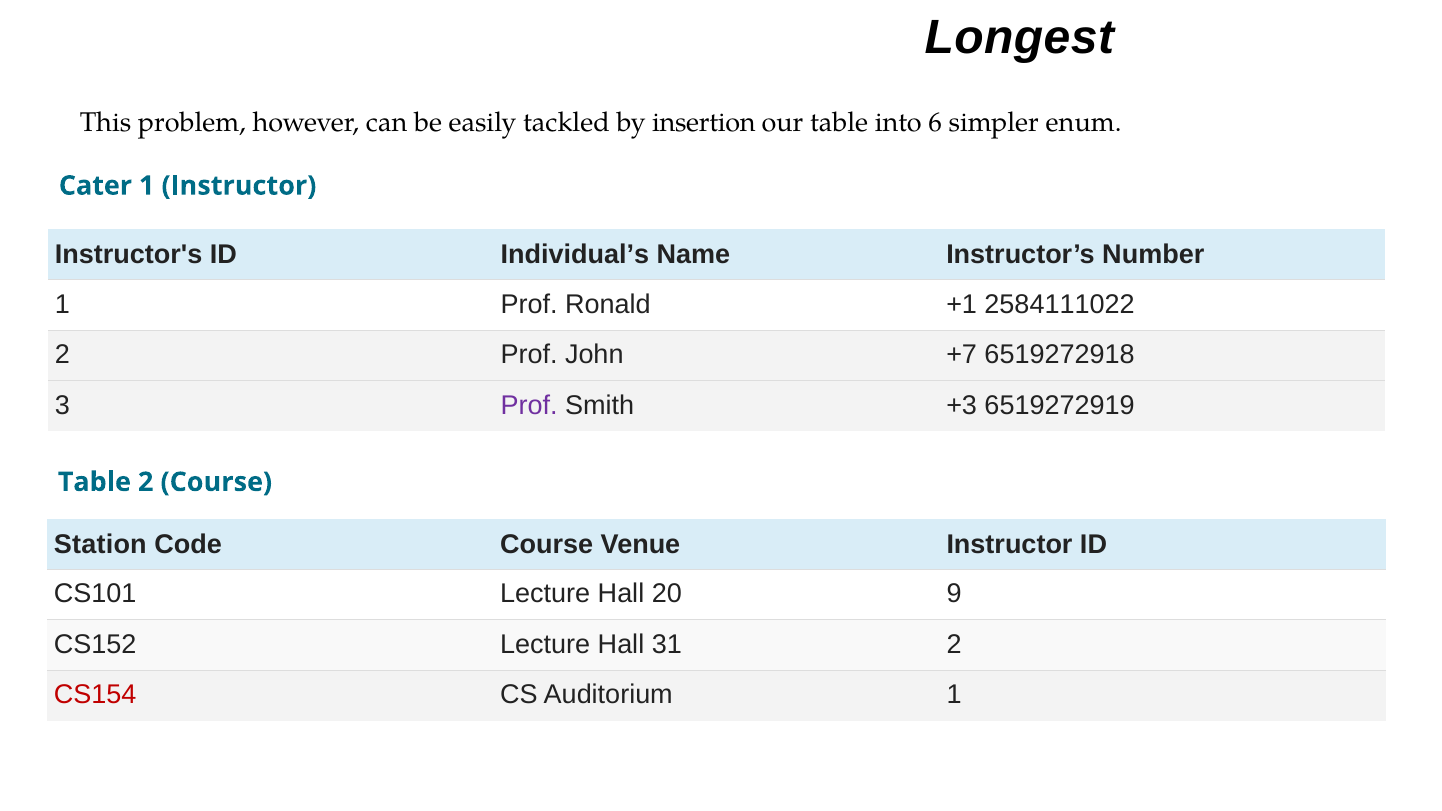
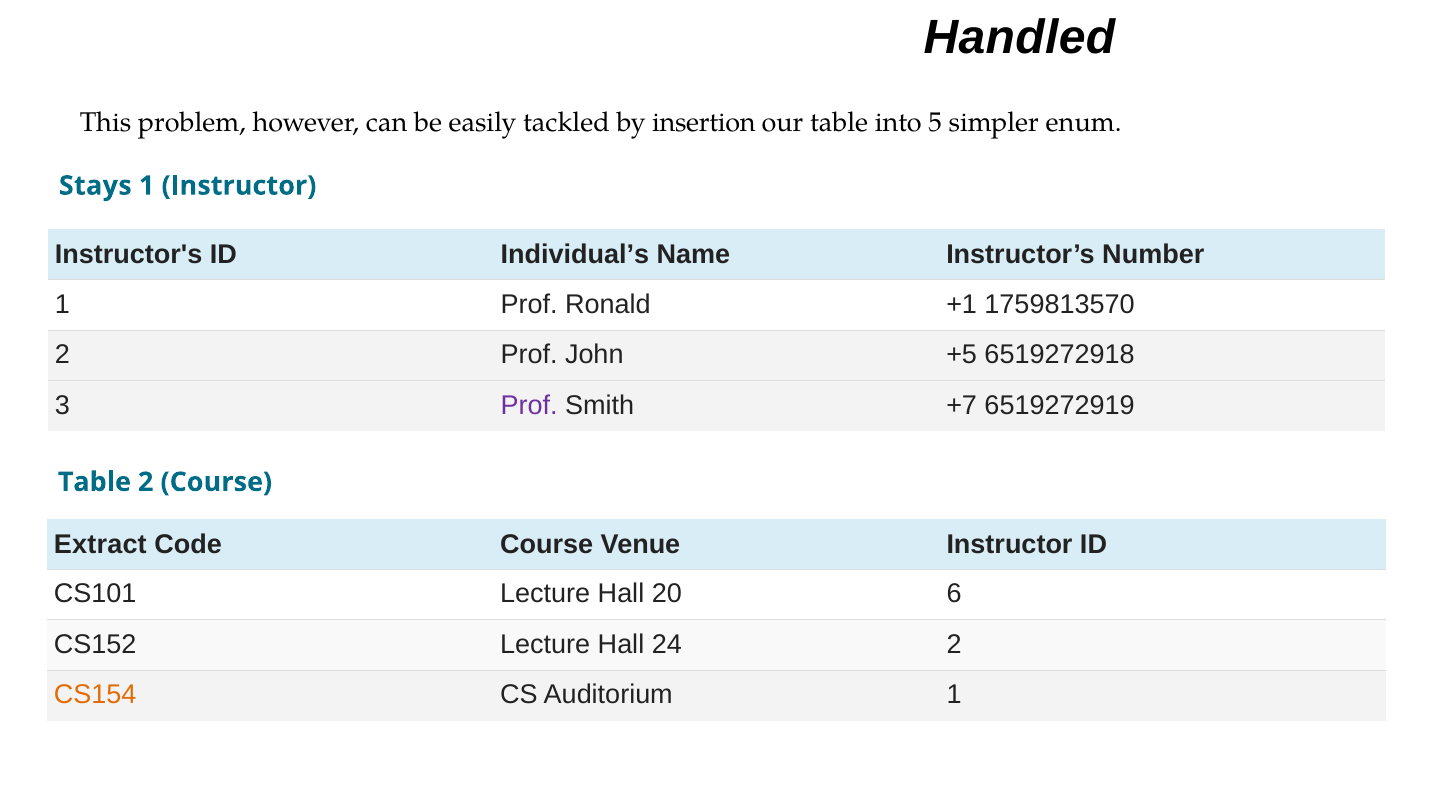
Longest: Longest -> Handled (1019, 38)
6: 6 -> 5 (935, 123)
Cater: Cater -> Stays (95, 186)
2584111022: 2584111022 -> 1759813570 (1060, 304)
+7: +7 -> +5 (962, 355)
+3: +3 -> +7 (962, 405)
Station: Station -> Extract (100, 545)
9: 9 -> 6 (954, 594)
31: 31 -> 24 (667, 645)
CS154 colour: red -> orange (95, 695)
